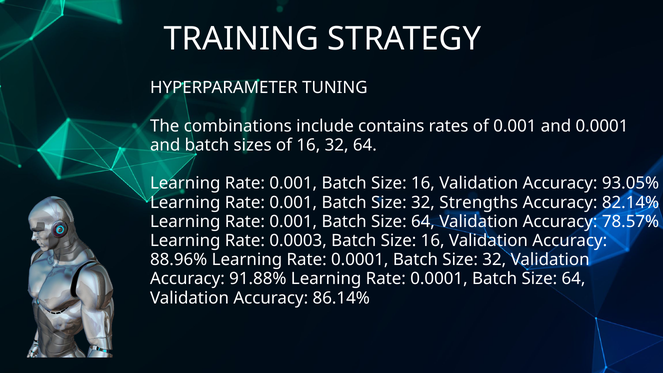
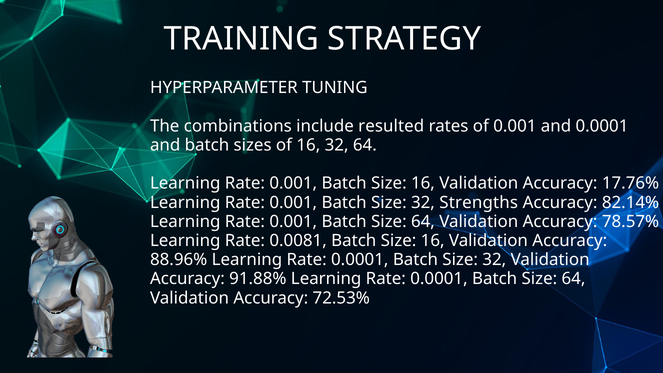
contains: contains -> resulted (391, 126)
93.05%: 93.05% -> 17.76% (631, 183)
0.0003: 0.0003 -> 0.0081 (298, 241)
86.14%: 86.14% -> 72.53% (341, 298)
